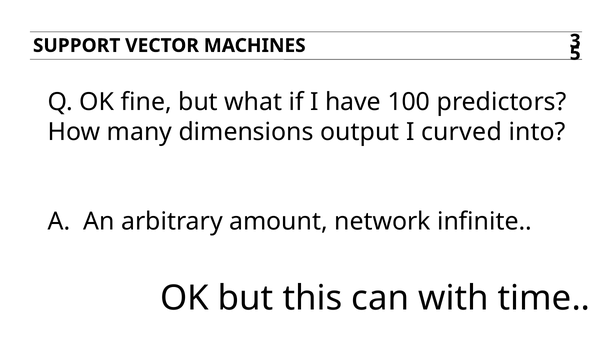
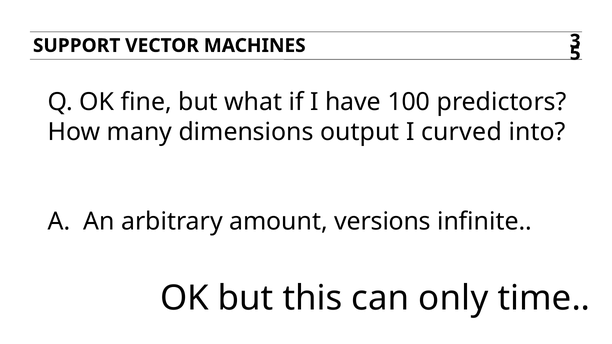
network: network -> versions (383, 221)
with: with -> only (453, 298)
